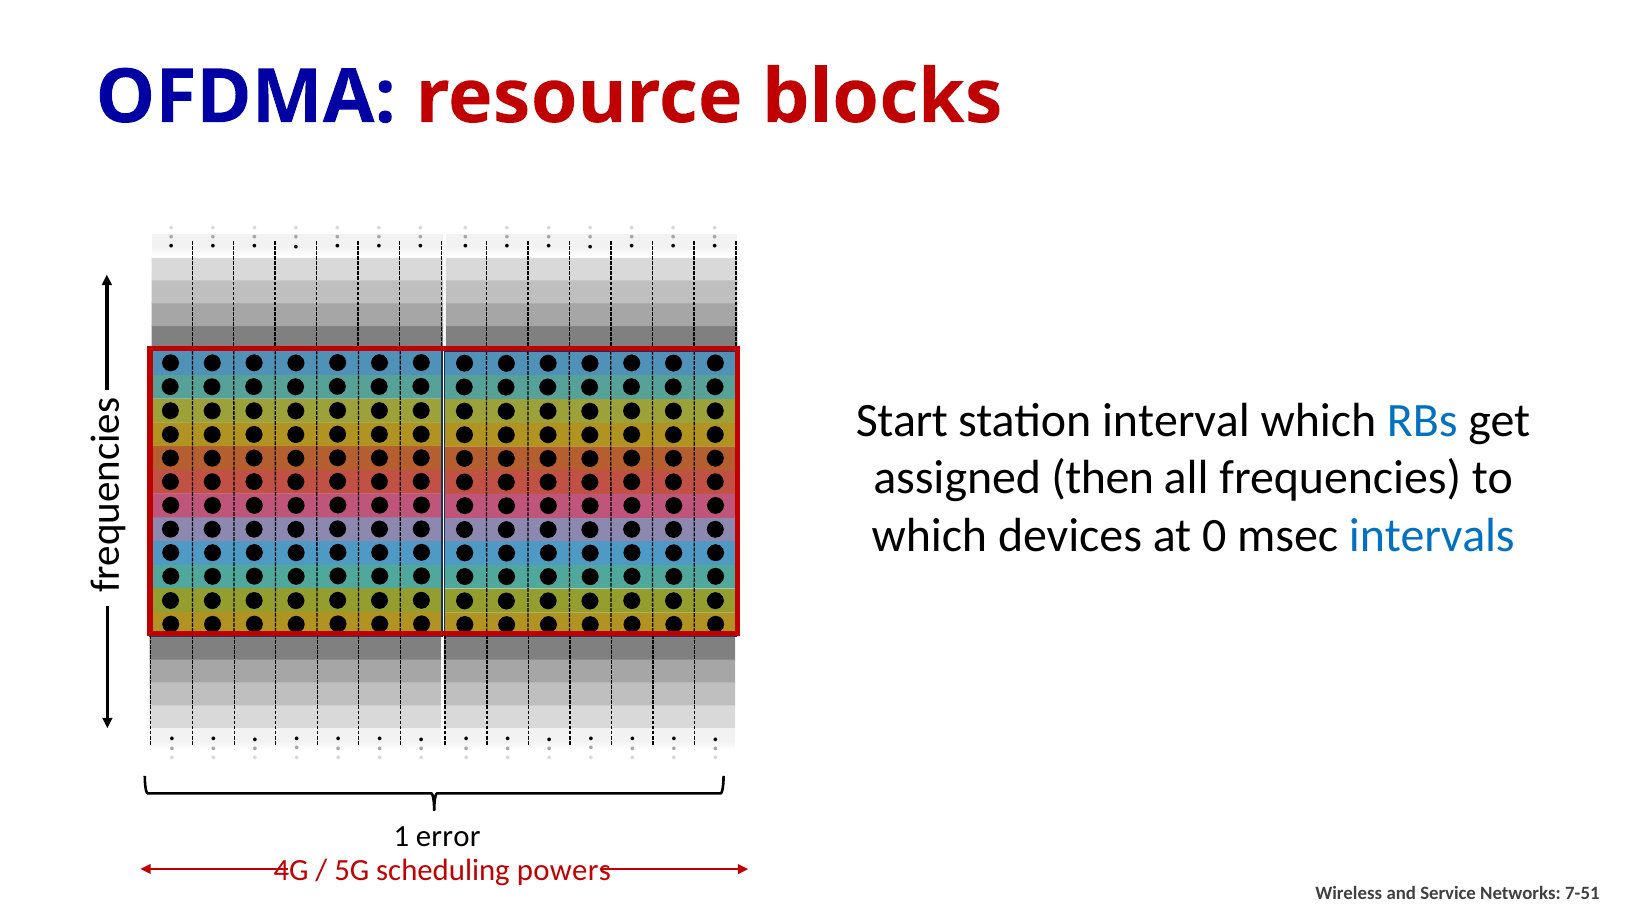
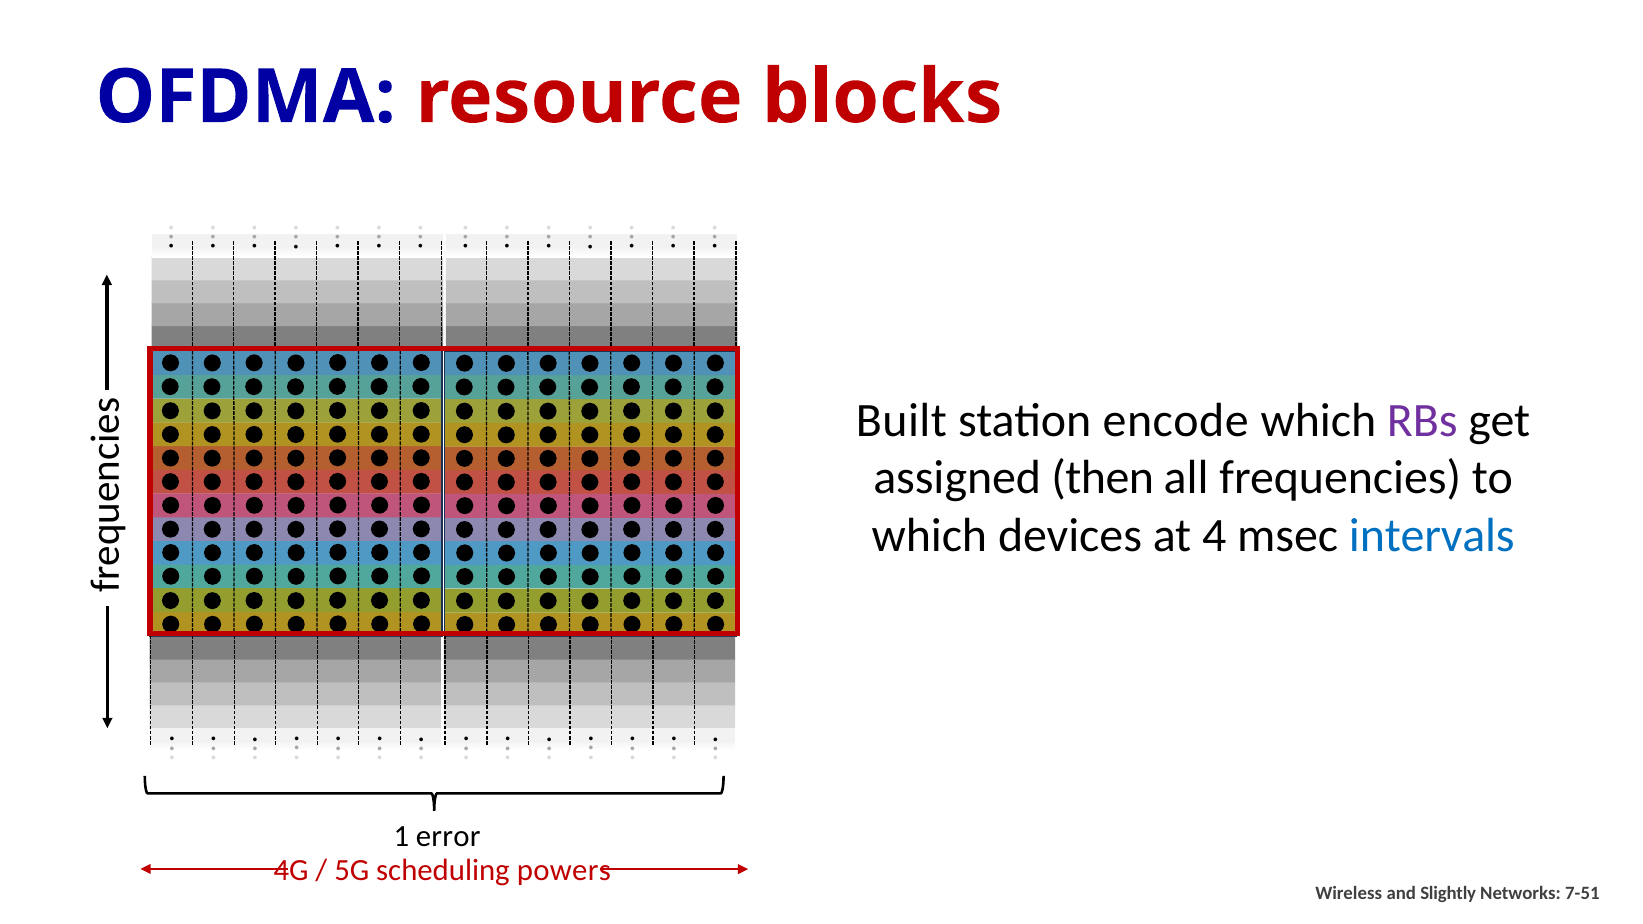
Start: Start -> Built (901, 421)
interval: interval -> encode (1176, 421)
RBs colour: blue -> purple (1422, 421)
0: 0 -> 4 (1214, 536)
Service: Service -> Slightly (1448, 894)
